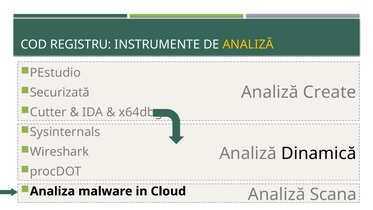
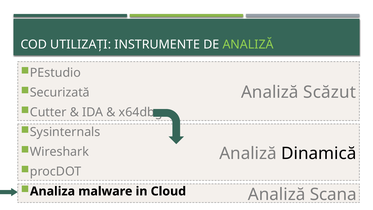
REGISTRU: REGISTRU -> UTILIZAȚI (81, 44)
ANALIZĂ colour: yellow -> light green (248, 44)
Create: Create -> Scăzut (330, 92)
